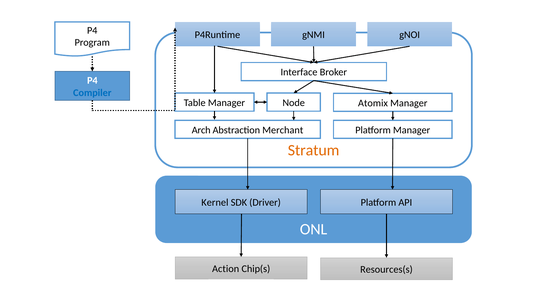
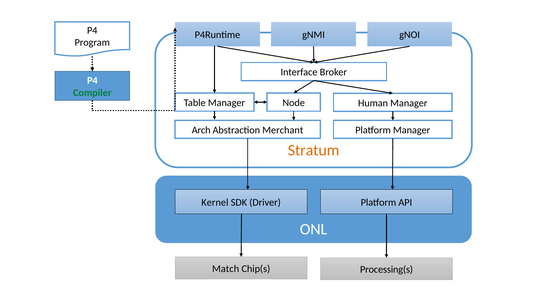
Compiler colour: blue -> green (92, 93)
Atomix: Atomix -> Human (373, 103)
Action: Action -> Match (226, 269)
Resources(s: Resources(s -> Processing(s (387, 270)
